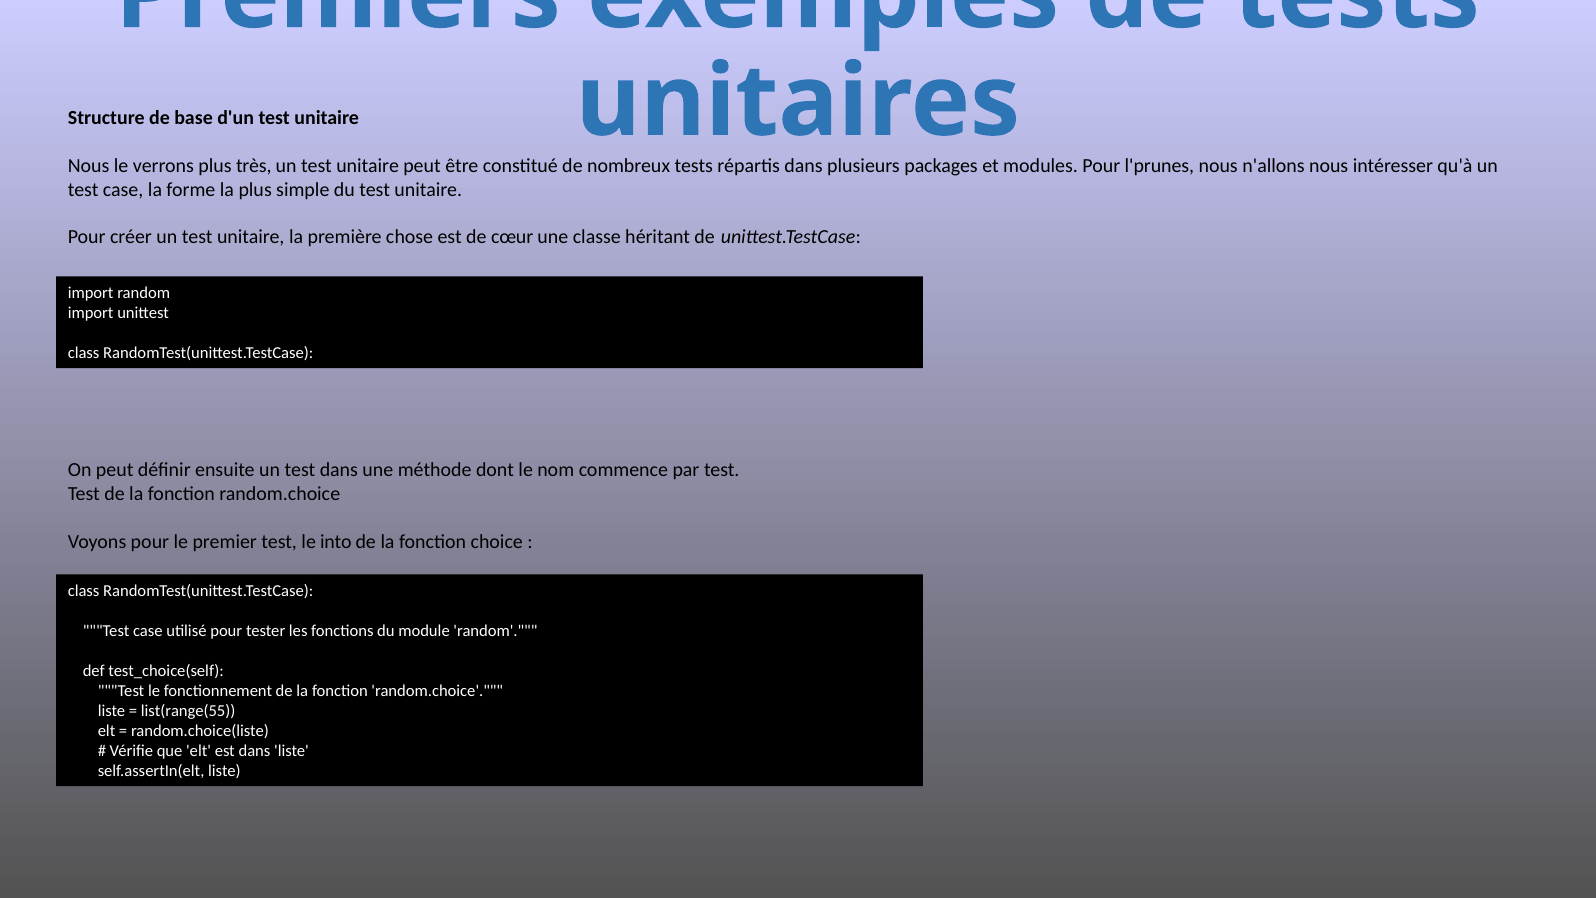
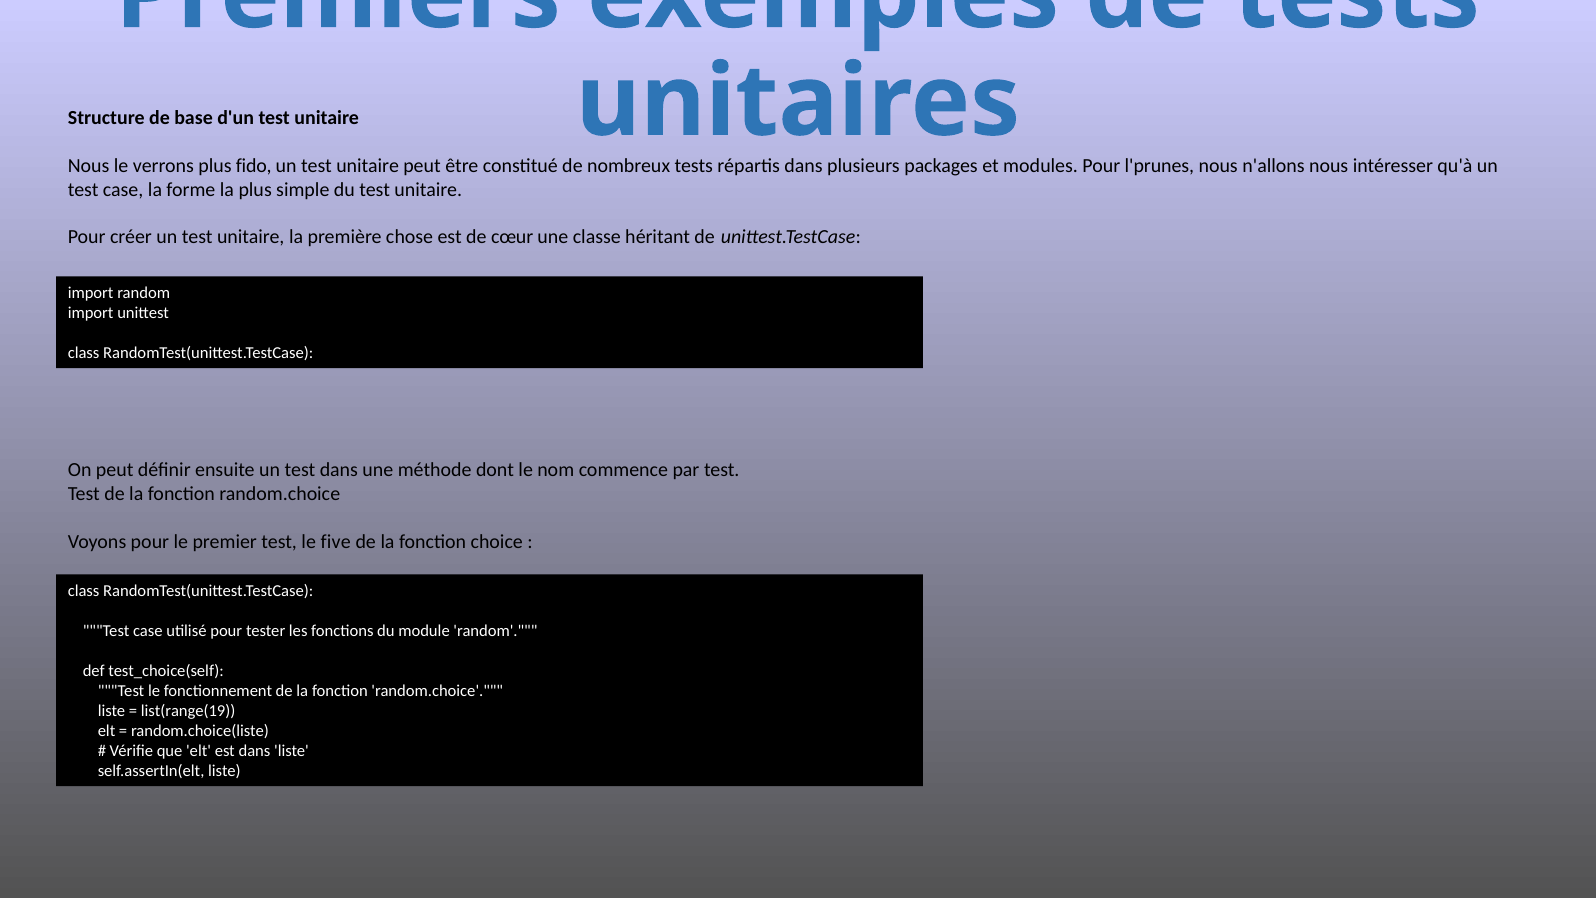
très: très -> fido (254, 166)
into: into -> five (336, 542)
list(range(55: list(range(55 -> list(range(19 (188, 711)
